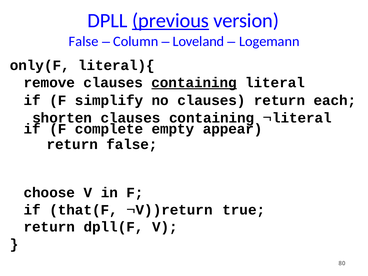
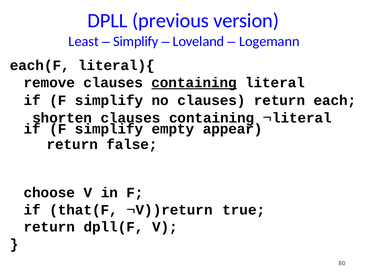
previous underline: present -> none (171, 21)
False: False -> Least (84, 41)
Column: Column -> Simplify (136, 41)
only(F: only(F -> each(F (40, 65)
complete: complete -> simplify (109, 129)
